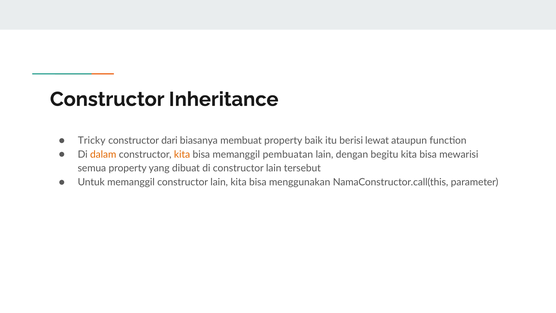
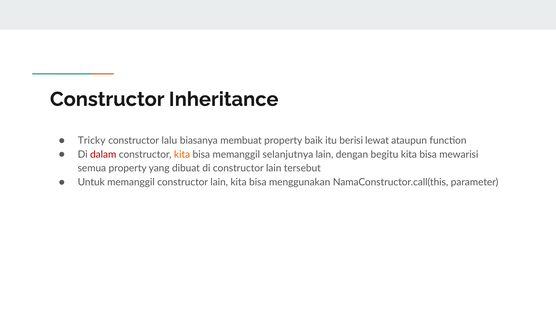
dari: dari -> lalu (169, 141)
dalam colour: orange -> red (103, 154)
pembuatan: pembuatan -> selanjutnya (288, 154)
